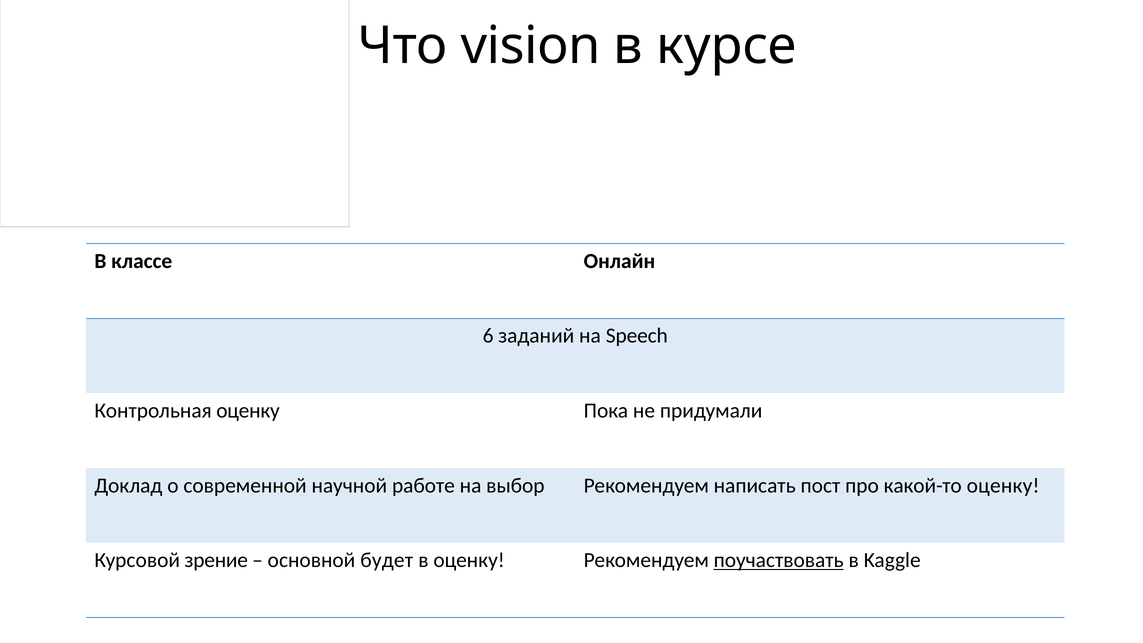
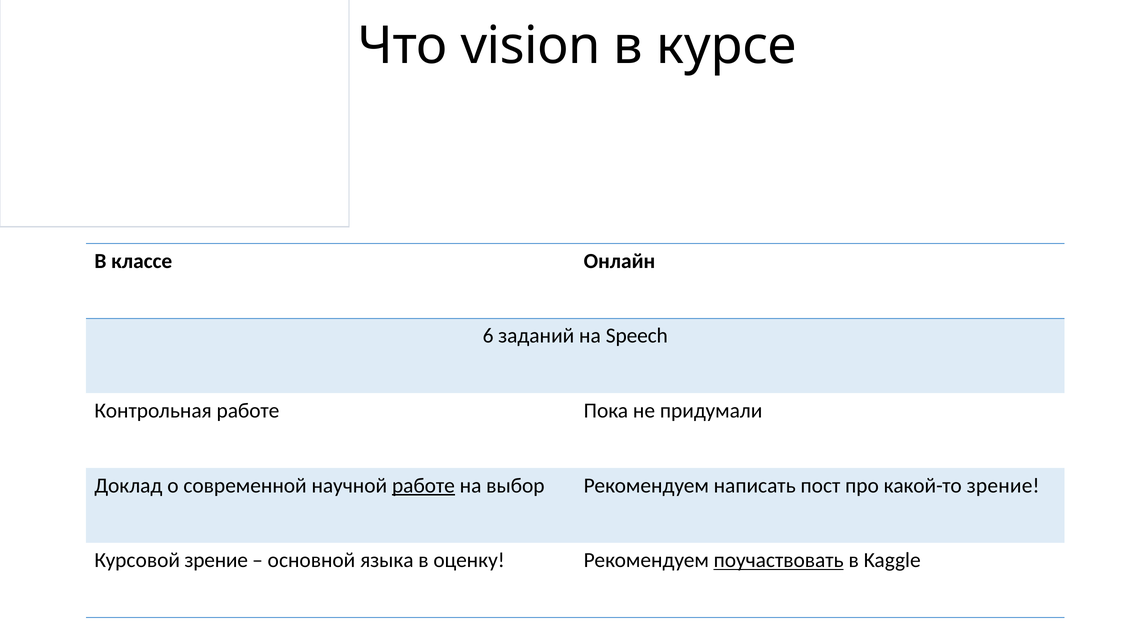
Контрольная оценку: оценку -> работе (248, 411)
работе underline: none -> present (423, 486)
какой-то оценку: оценку -> зрение (1003, 486)
будет: будет -> языка (387, 560)
